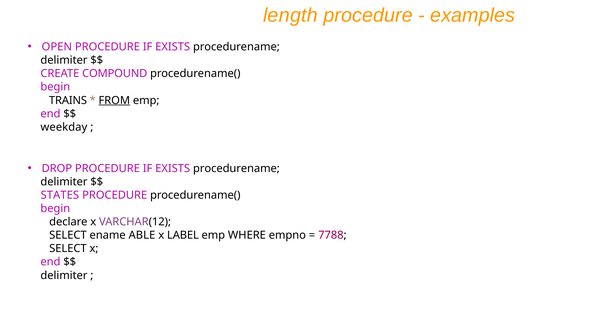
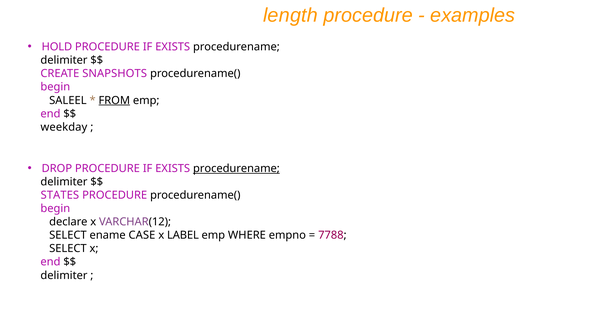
OPEN: OPEN -> HOLD (57, 47)
COMPOUND: COMPOUND -> SNAPSHOTS (115, 74)
TRAINS: TRAINS -> SALEEL (68, 100)
procedurename underline: none -> present (236, 169)
ABLE: ABLE -> CASE (142, 235)
